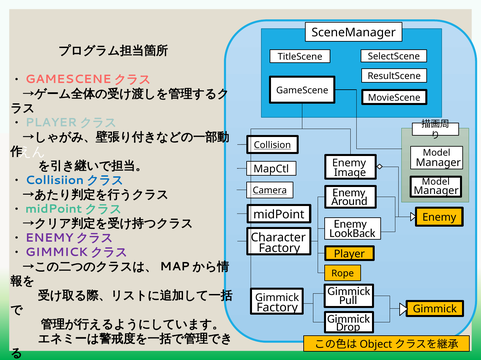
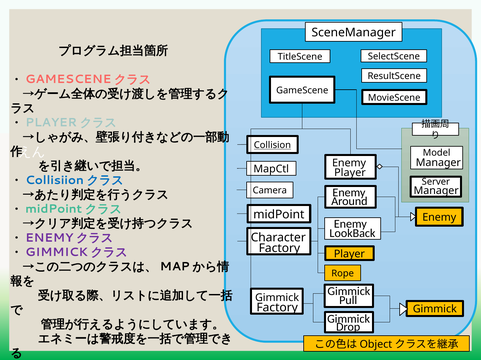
Image: Image -> Player (350, 173)
Model: Model -> Server (436, 182)
Camera underline: present -> none (270, 191)
